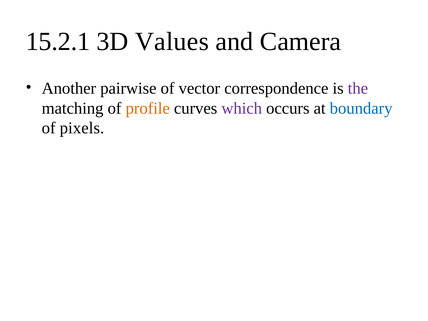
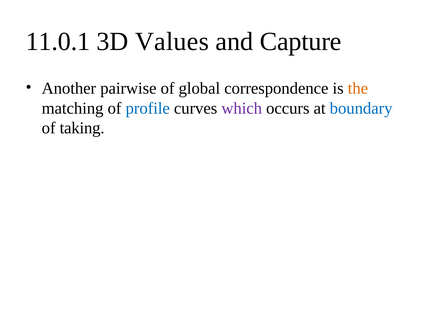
15.2.1: 15.2.1 -> 11.0.1 (58, 41)
Camera: Camera -> Capture (301, 41)
vector: vector -> global (199, 88)
the colour: purple -> orange (358, 88)
profile colour: orange -> blue (148, 108)
pixels: pixels -> taking (82, 128)
